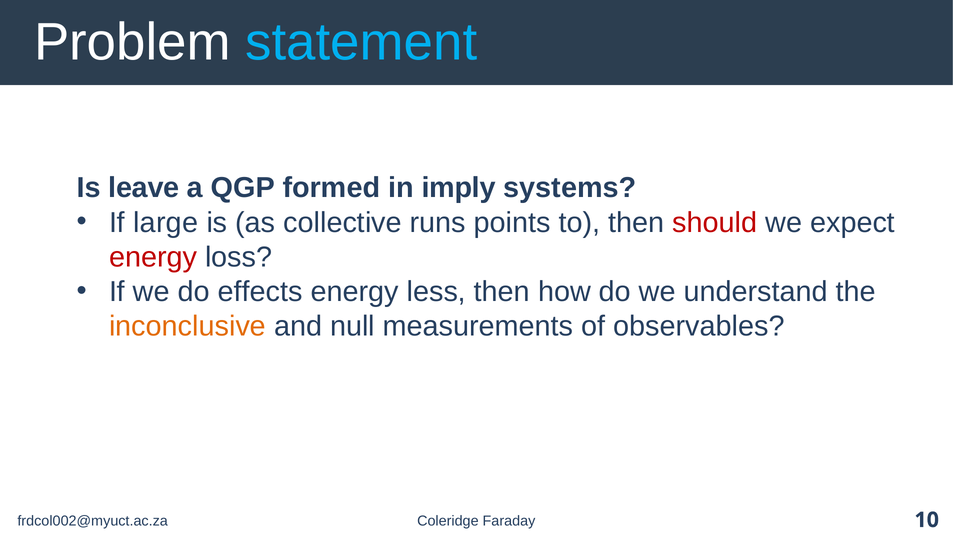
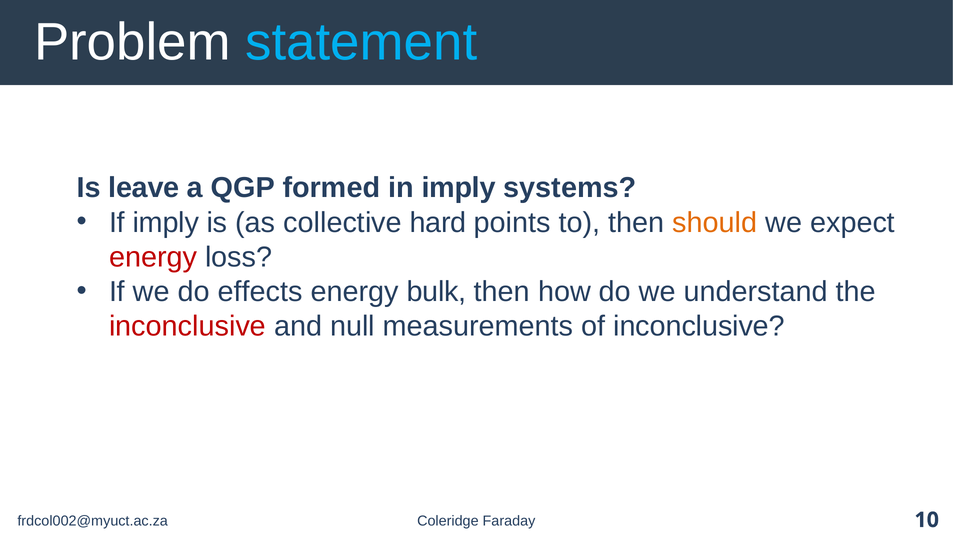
If large: large -> imply (166, 223)
runs: runs -> hard (438, 223)
should colour: red -> orange (715, 223)
less: less -> bulk (436, 292)
inconclusive colour: orange -> red (188, 326)
of observables: observables -> inconclusive (699, 326)
